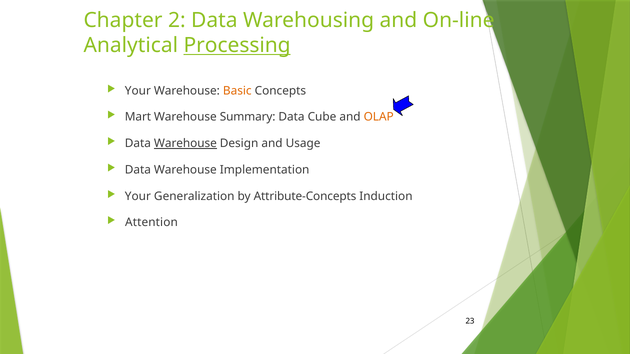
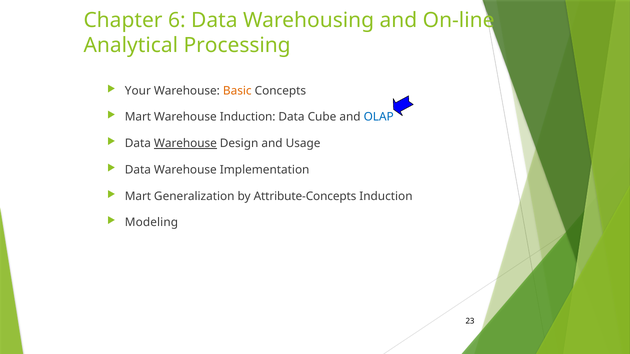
2: 2 -> 6 (177, 20)
Processing underline: present -> none (237, 46)
Warehouse Summary: Summary -> Induction (248, 117)
OLAP colour: orange -> blue (379, 117)
Your: Your -> Mart (138, 196)
Attention: Attention -> Modeling (151, 223)
